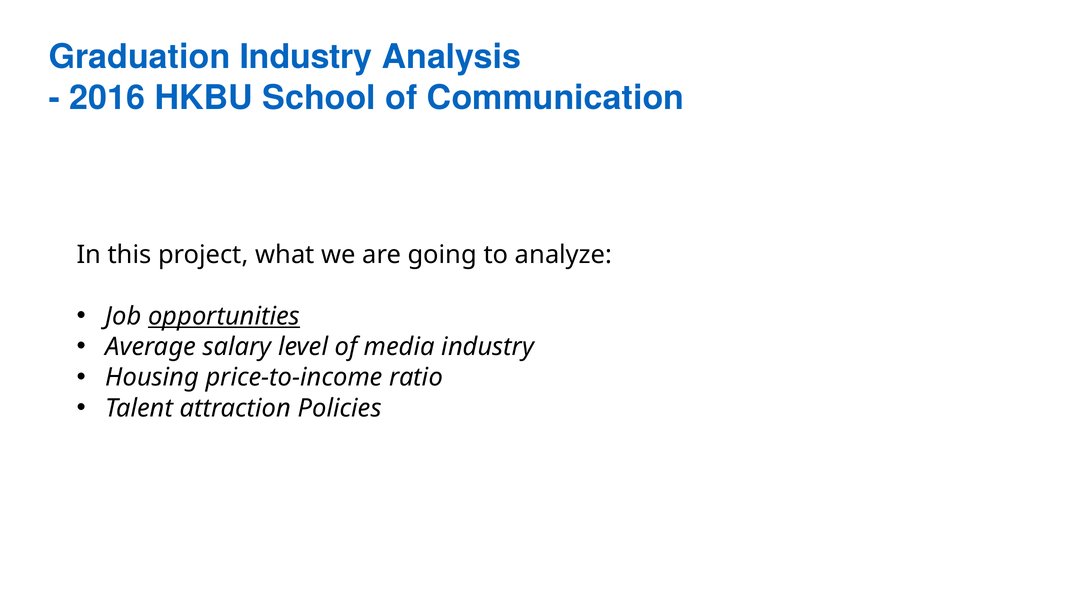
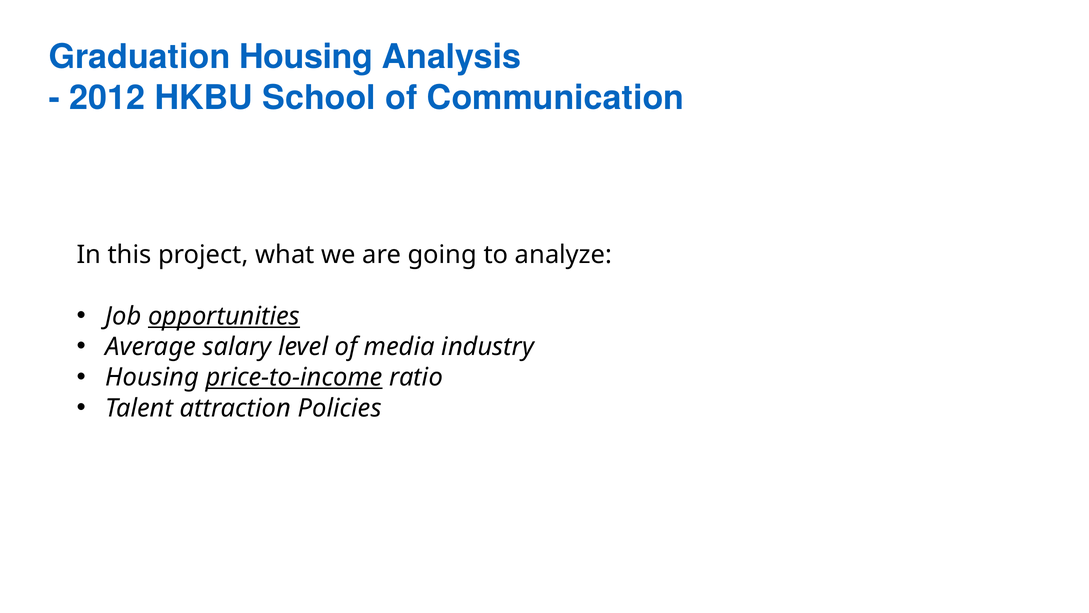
Graduation Industry: Industry -> Housing (306, 57)
2016: 2016 -> 2012 (107, 98)
price-to-income underline: none -> present (294, 377)
